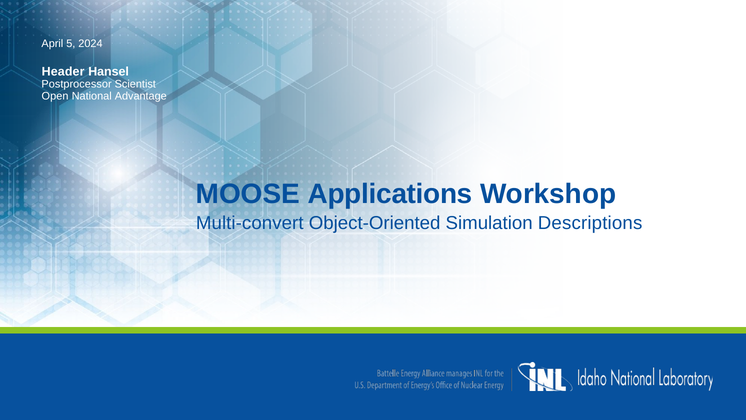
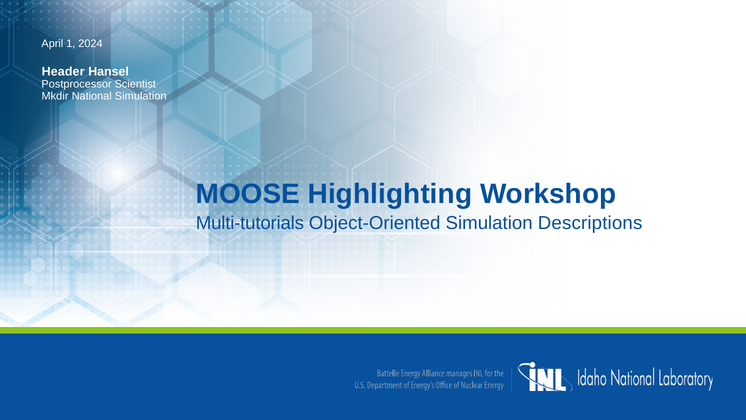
5: 5 -> 1 (71, 43)
Open: Open -> Mkdir (55, 96)
National Advantage: Advantage -> Simulation (141, 96)
Applications: Applications -> Highlighting (390, 194)
Multi-convert: Multi-convert -> Multi-tutorials (250, 223)
